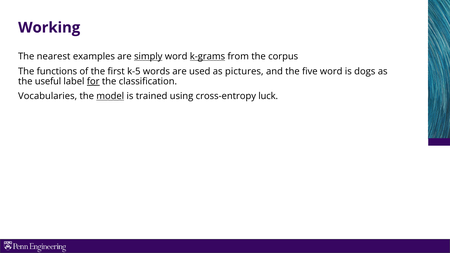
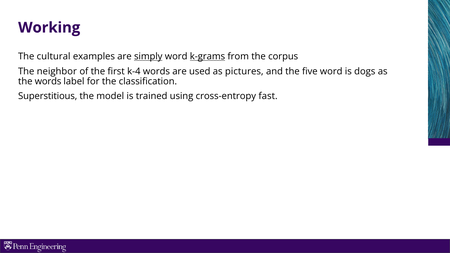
nearest: nearest -> cultural (54, 56)
functions: functions -> neighbor (57, 71)
k-5: k-5 -> k-4 (134, 71)
the useful: useful -> words (48, 81)
for underline: present -> none (93, 81)
Vocabularies: Vocabularies -> Superstitious (48, 96)
model underline: present -> none (110, 96)
luck: luck -> fast (268, 96)
